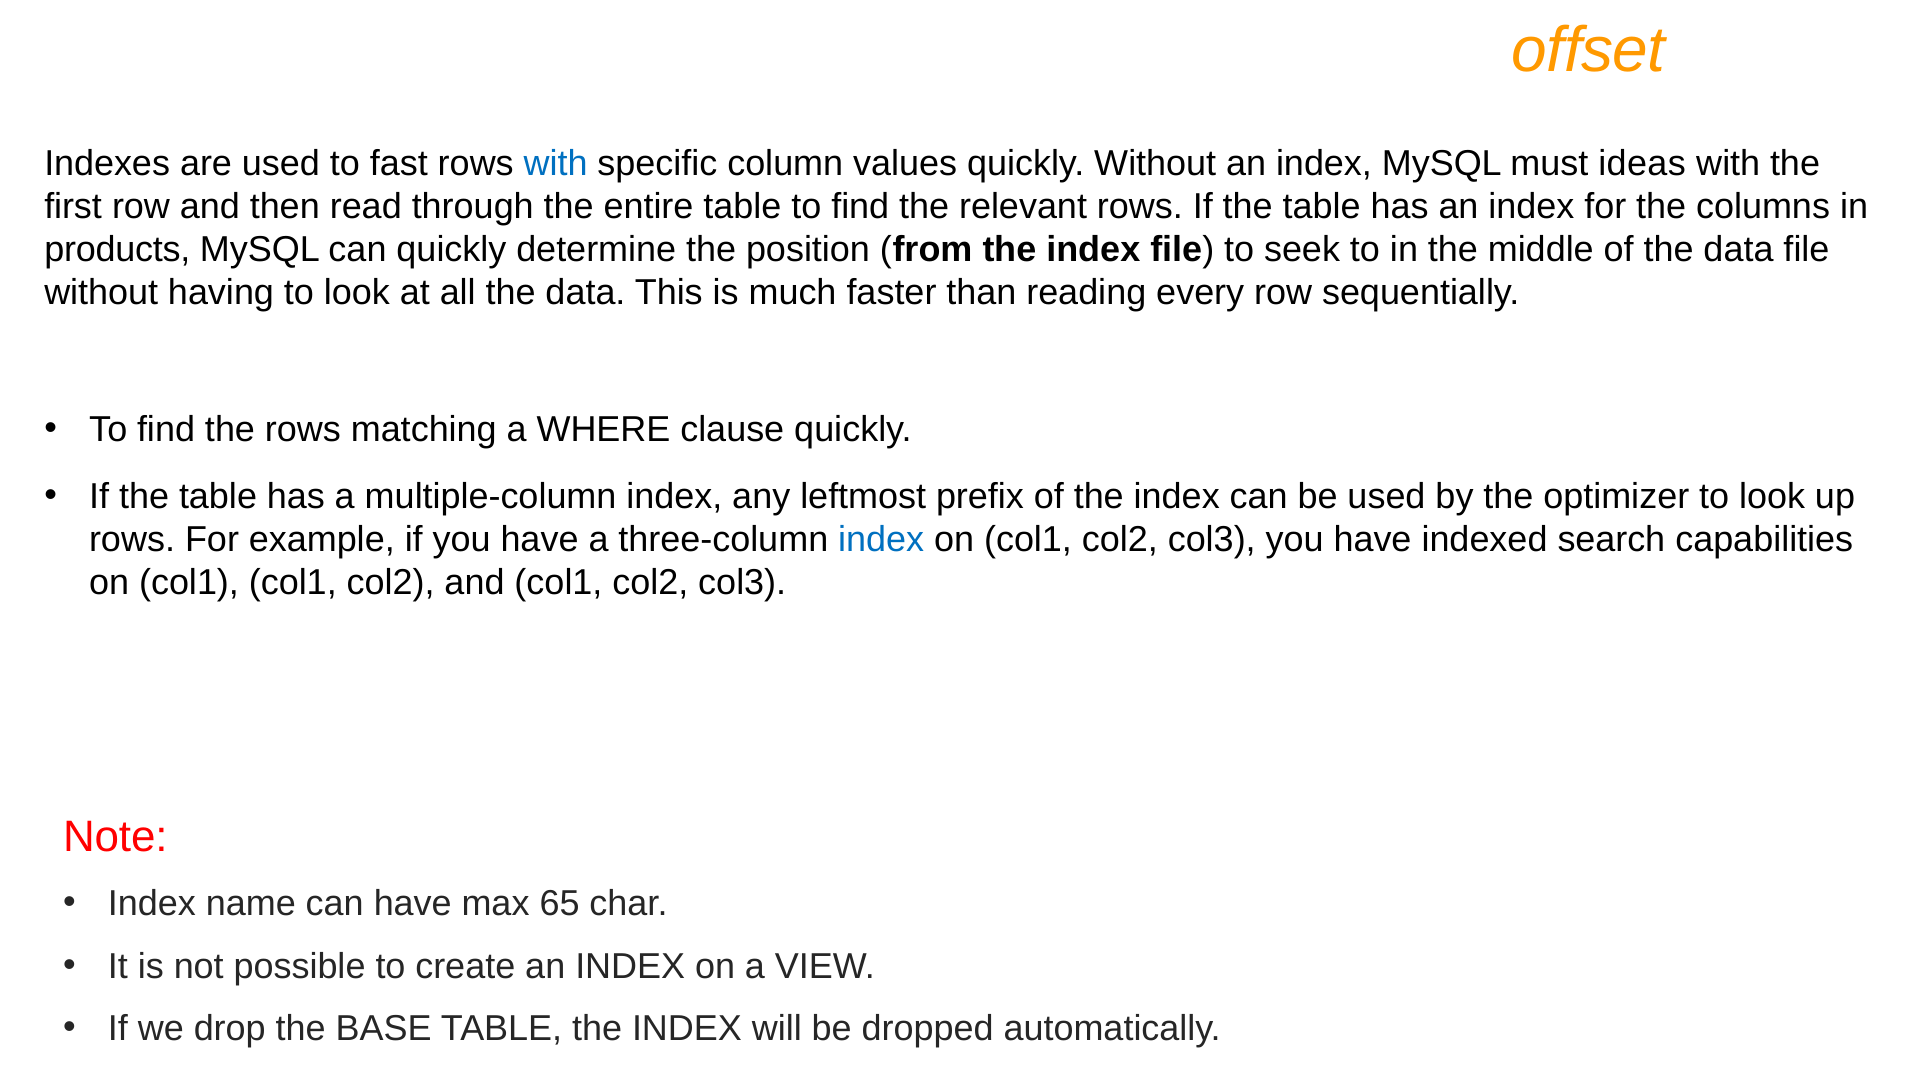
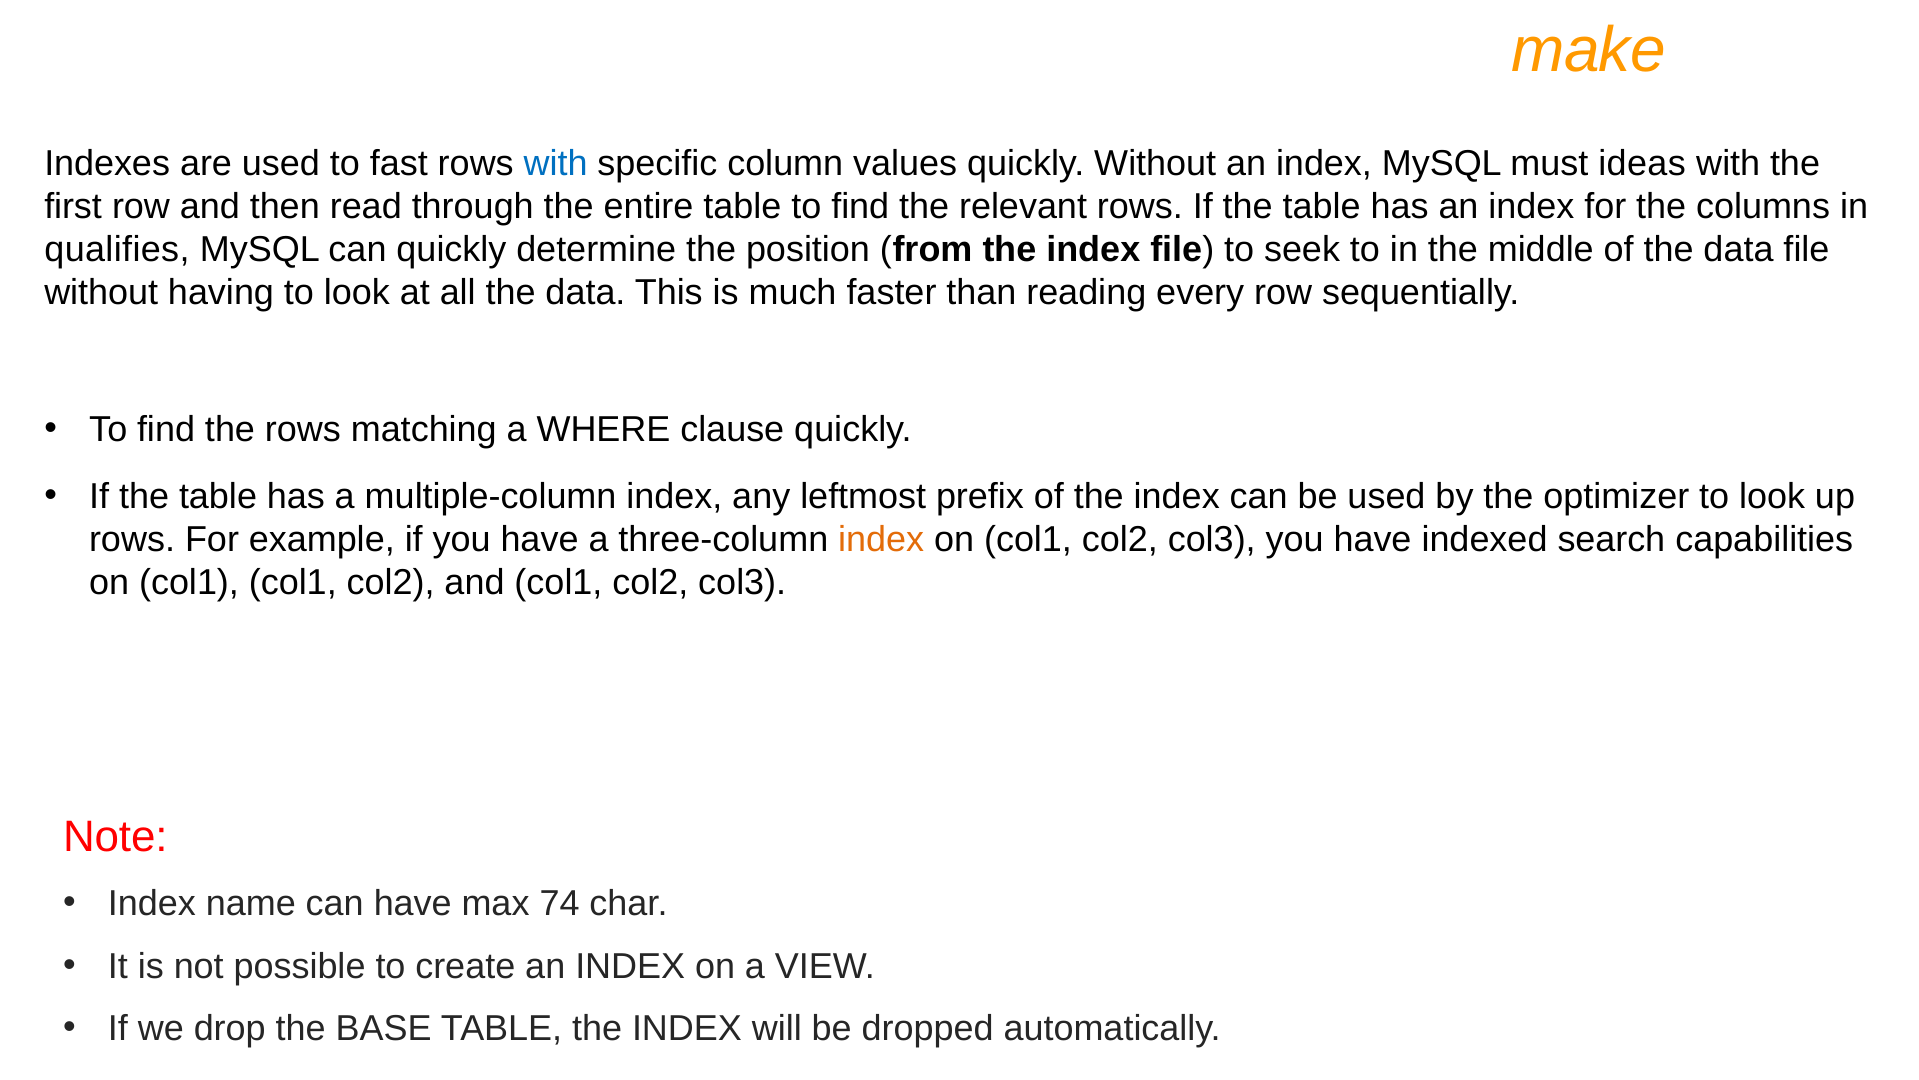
offset: offset -> make (1589, 50)
products: products -> qualifies (117, 249)
index colour: blue -> orange (881, 539)
65: 65 -> 74 (560, 904)
